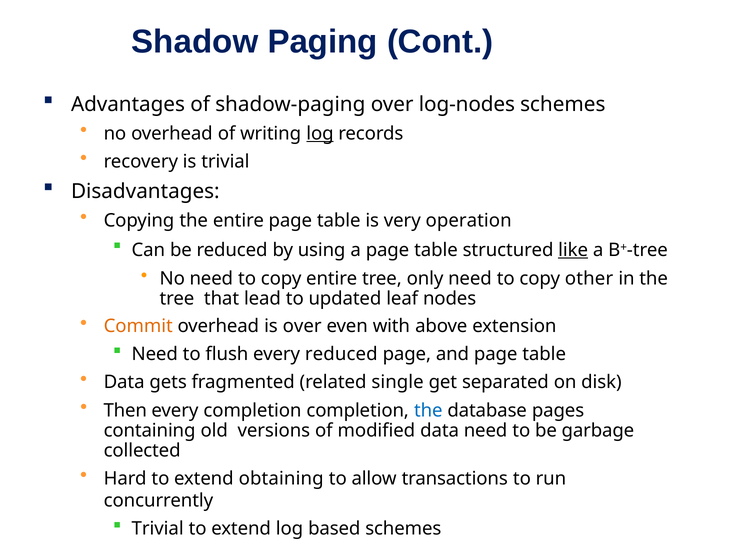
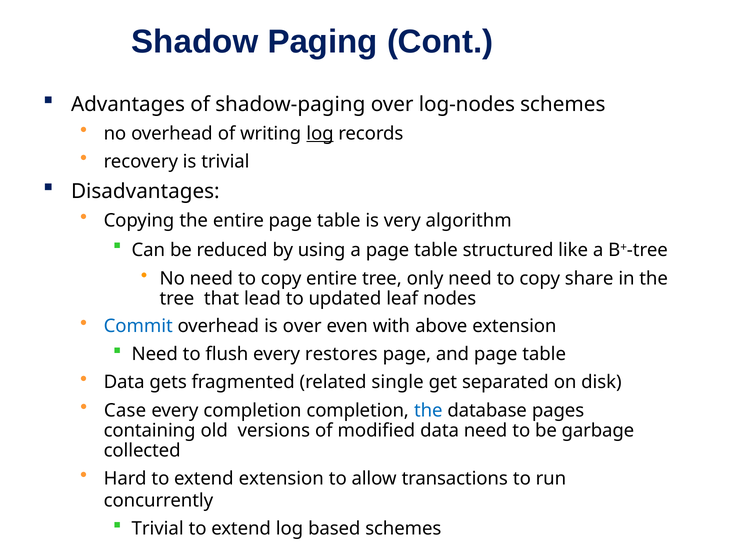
operation: operation -> algorithm (469, 220)
like underline: present -> none (573, 250)
other: other -> share (589, 278)
Commit colour: orange -> blue (138, 326)
every reduced: reduced -> restores (341, 354)
Then: Then -> Case (125, 410)
extend obtaining: obtaining -> extension (281, 478)
